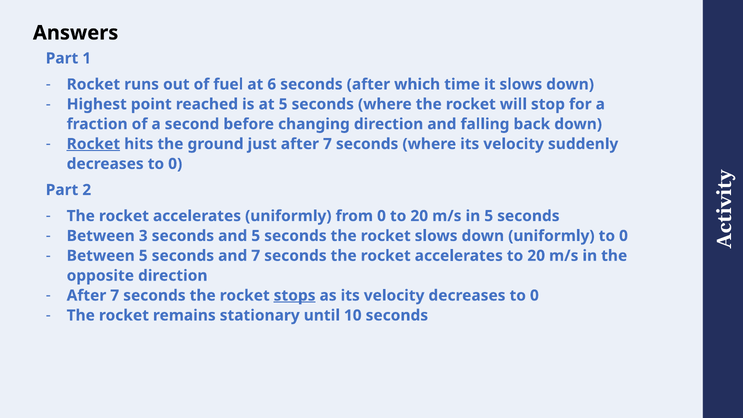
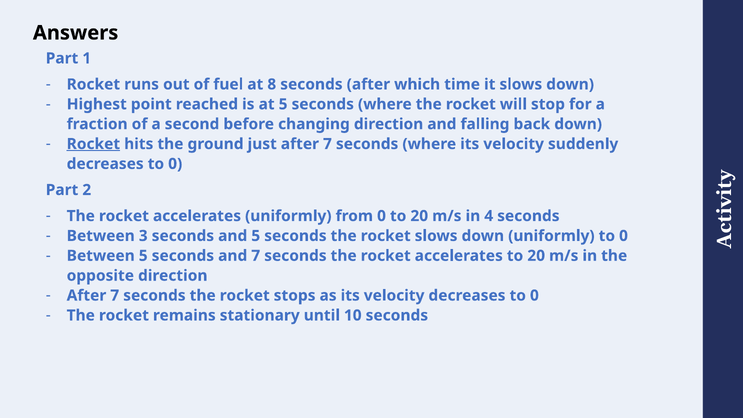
6: 6 -> 8 (272, 84)
in 5: 5 -> 4 (489, 216)
stops underline: present -> none (295, 295)
